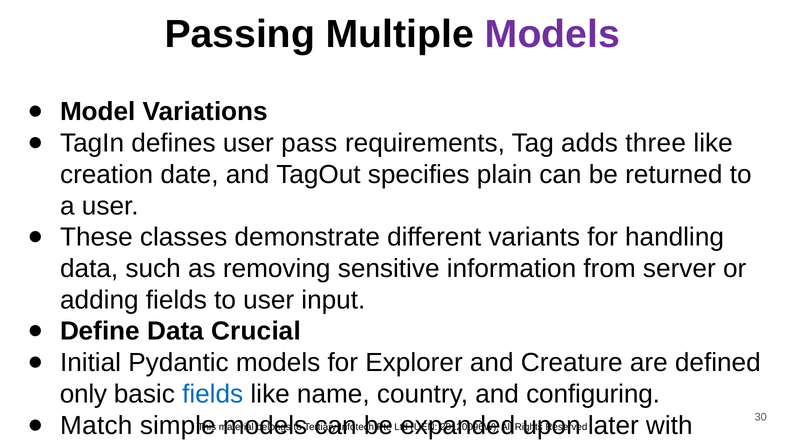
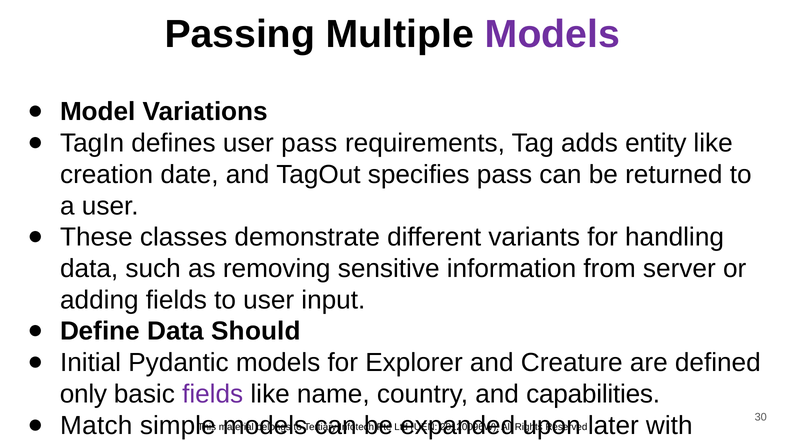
three: three -> entity (656, 143)
specifies plain: plain -> pass (504, 175)
Crucial: Crucial -> Should (256, 332)
fields colour: blue -> purple (213, 395)
configuring: configuring -> capabilities (593, 395)
